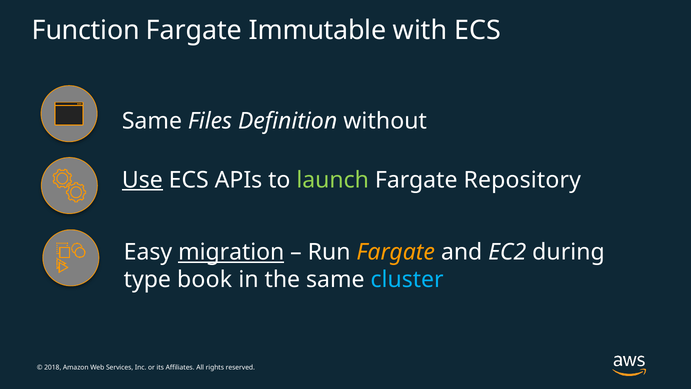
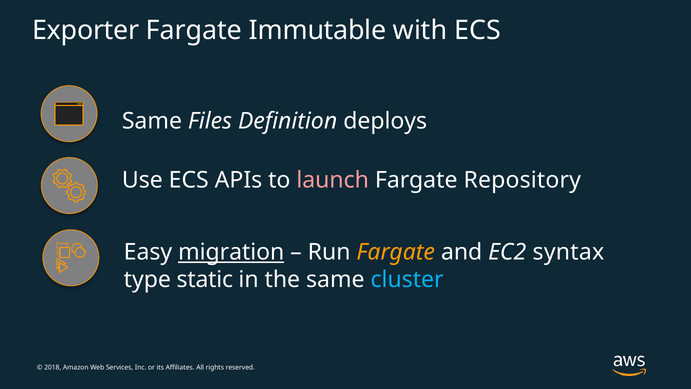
Function: Function -> Exporter (86, 30)
without: without -> deploys (385, 121)
Use underline: present -> none (142, 180)
launch colour: light green -> pink (333, 180)
during: during -> syntax (568, 252)
book: book -> static (205, 280)
